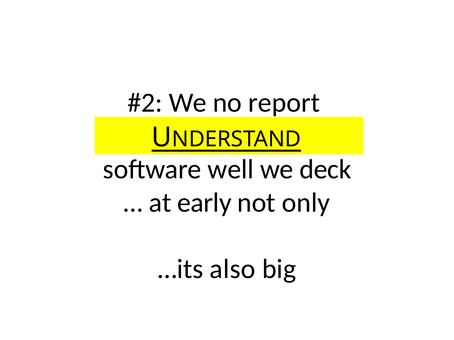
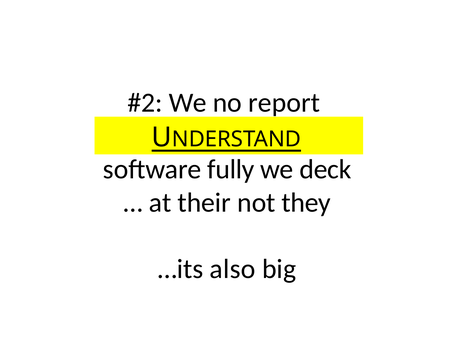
well: well -> fully (231, 170)
early: early -> their (204, 203)
only: only -> they (306, 203)
